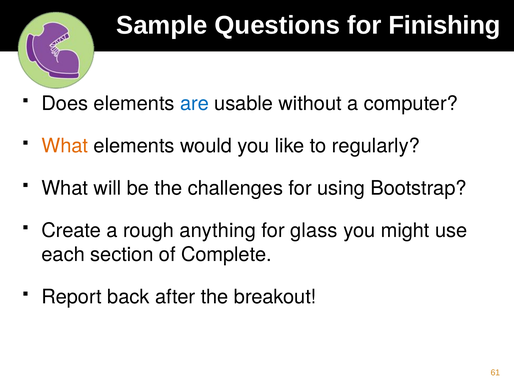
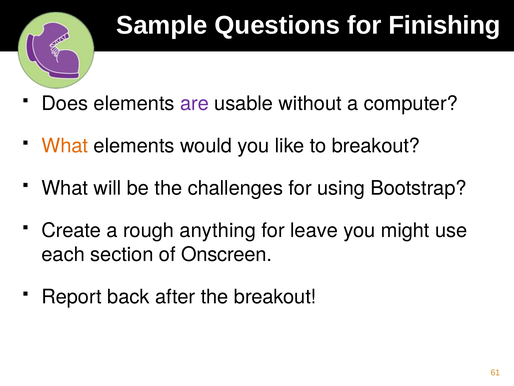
are colour: blue -> purple (194, 103)
to regularly: regularly -> breakout (376, 146)
glass: glass -> leave (314, 230)
Complete: Complete -> Onscreen (227, 254)
